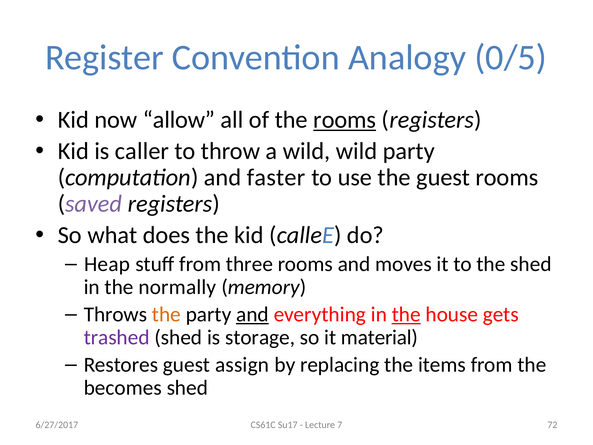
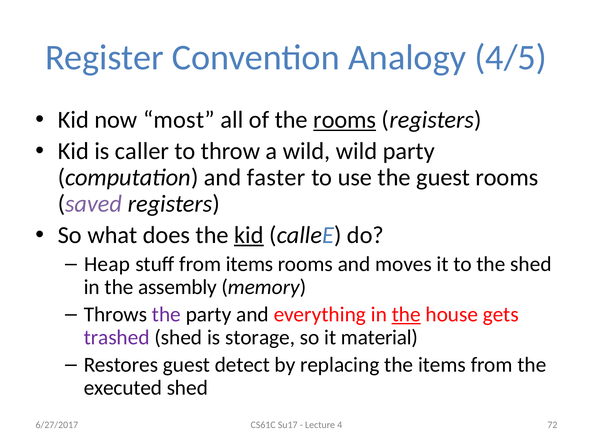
0/5: 0/5 -> 4/5 (511, 57)
allow: allow -> most (179, 120)
kid underline: none -> present (249, 235)
from three: three -> items (250, 264)
normally: normally -> assembly (178, 287)
the colour: orange -> purple (166, 314)
and underline: present -> none (252, 314)
assign: assign -> detect (242, 365)
becomes: becomes -> executed (123, 388)
7: 7 -> 4 (340, 425)
